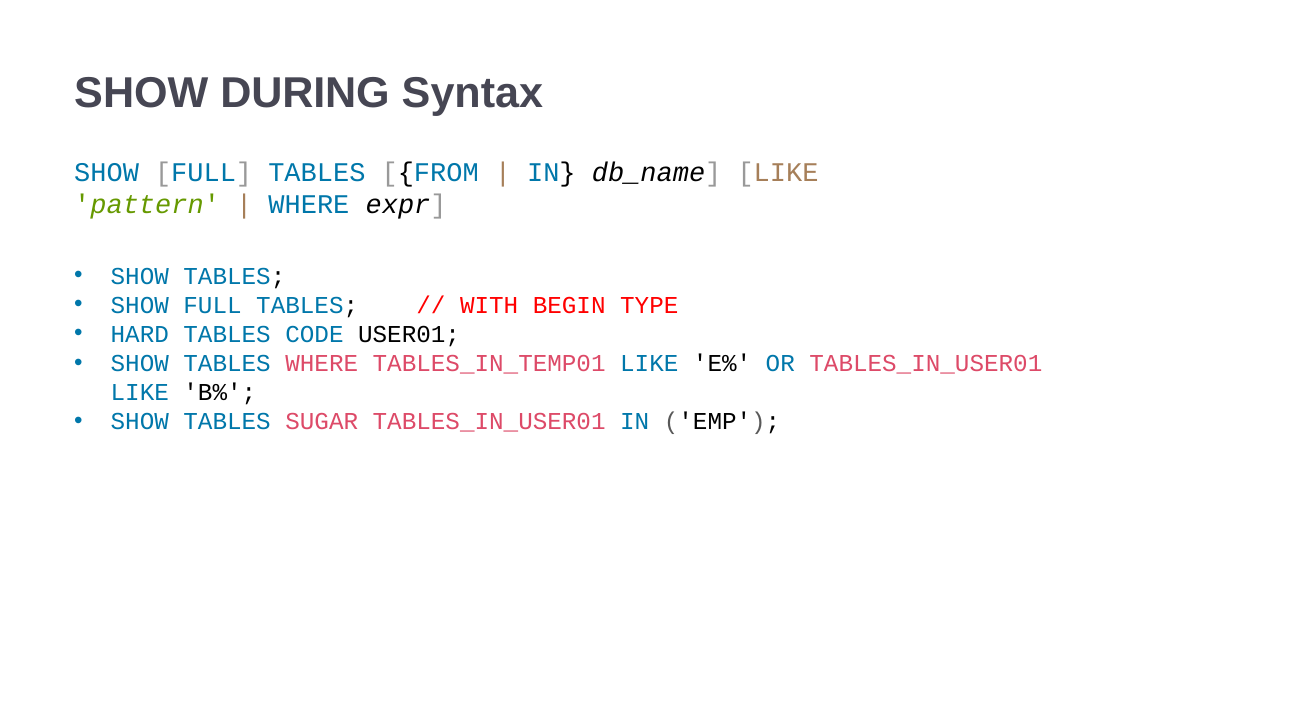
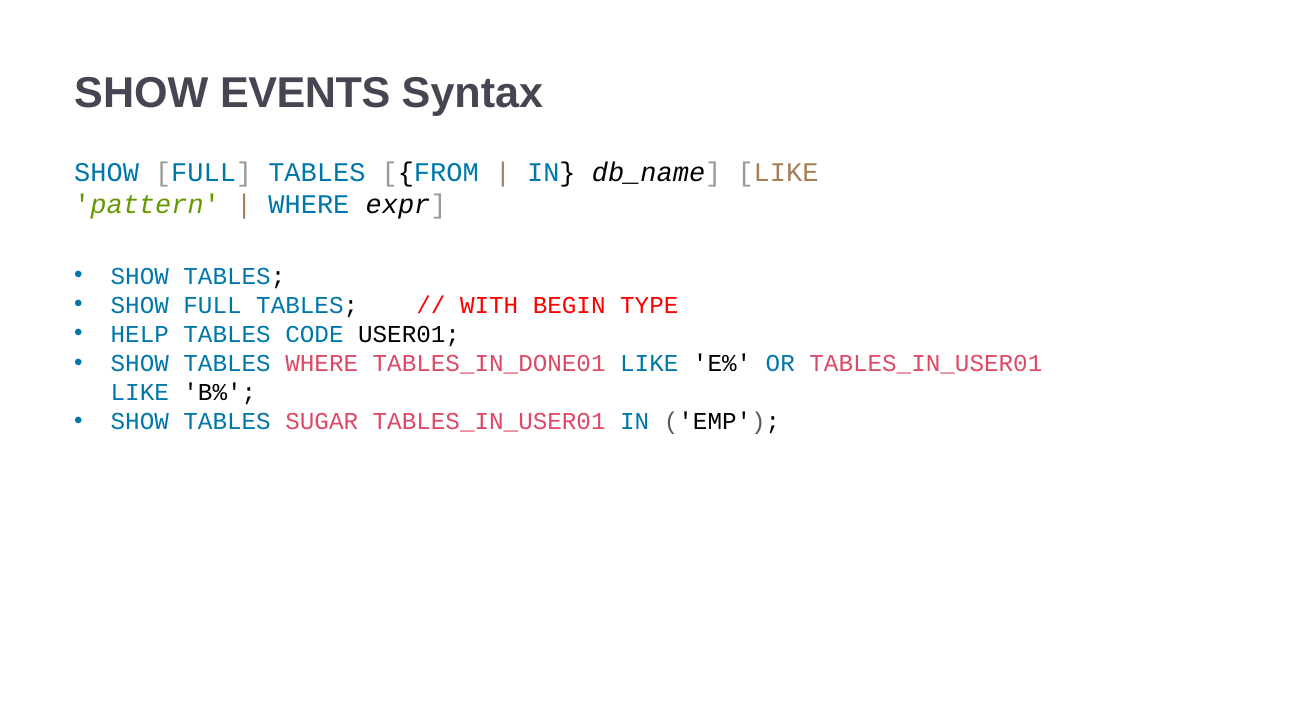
DURING: DURING -> EVENTS (305, 94)
HARD: HARD -> HELP (140, 334)
TABLES_IN_TEMP01: TABLES_IN_TEMP01 -> TABLES_IN_DONE01 (489, 363)
